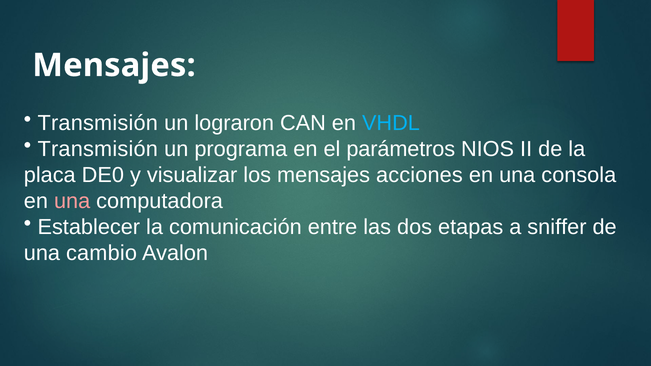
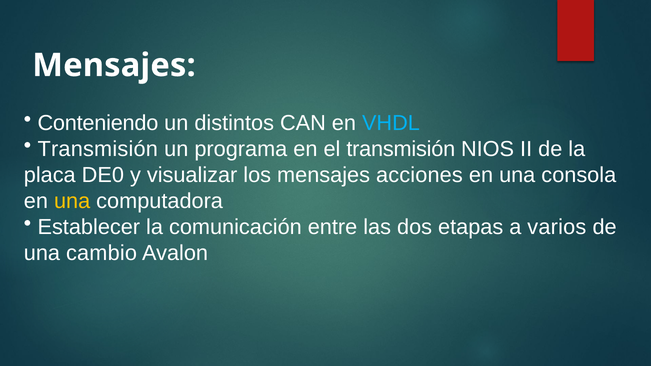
Transmisión: Transmisión -> Conteniendo (98, 123)
lograron: lograron -> distintos (234, 123)
el parámetros: parámetros -> transmisión (401, 149)
una colour: pink -> yellow (72, 201)
sniffer: sniffer -> varios (557, 227)
